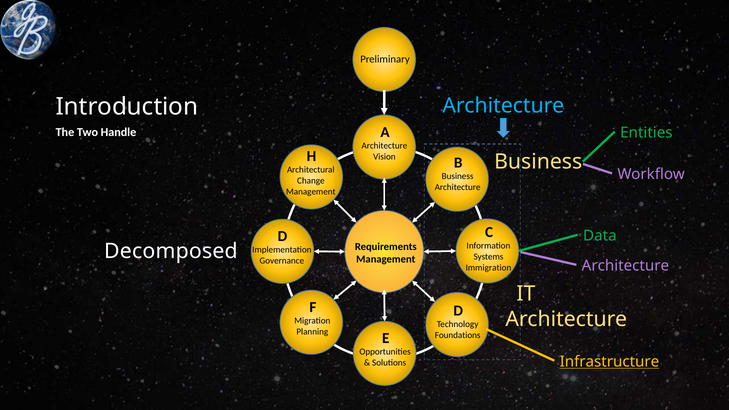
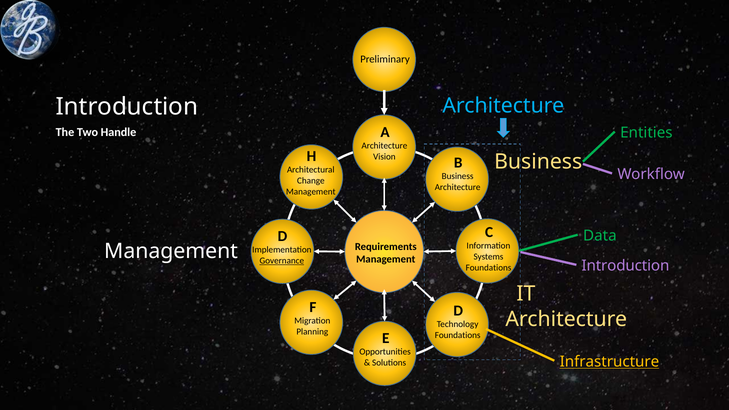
Decomposed: Decomposed -> Management (171, 251)
Governance underline: none -> present (282, 261)
Architecture: Architecture -> Introduction (625, 266)
Immigration: Immigration -> Foundations (489, 268)
